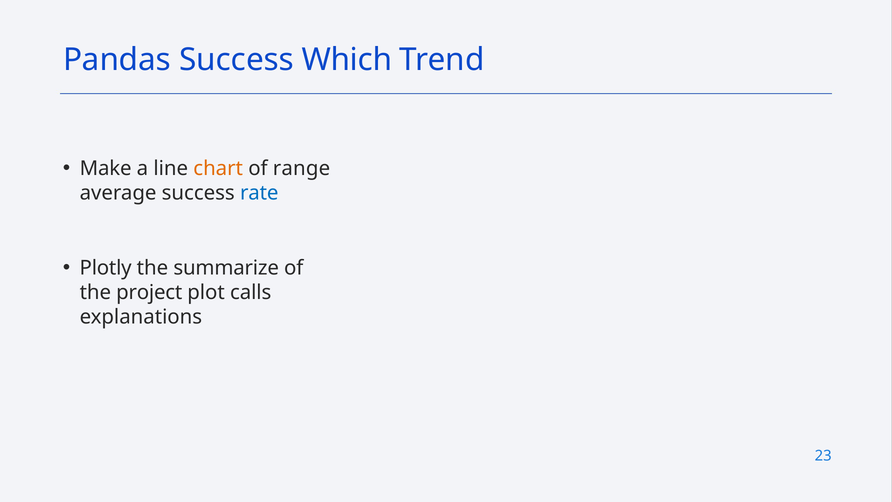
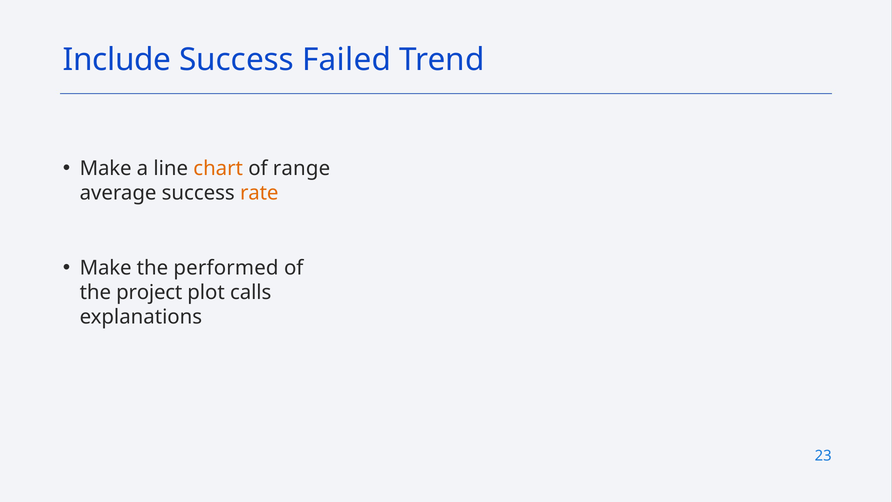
Pandas: Pandas -> Include (117, 60)
Which: Which -> Failed (347, 60)
rate colour: blue -> orange (259, 193)
Plotly: Plotly -> Make (106, 268)
summarize: summarize -> performed (226, 268)
